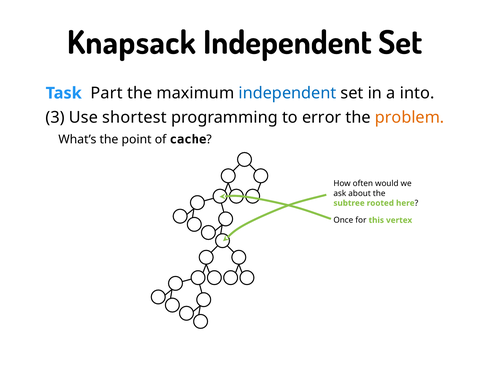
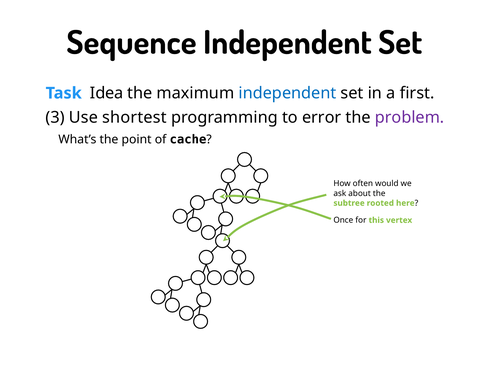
Knapsack: Knapsack -> Sequence (131, 43)
Part: Part -> Idea (107, 93)
into: into -> first (417, 93)
problem colour: orange -> purple (410, 118)
